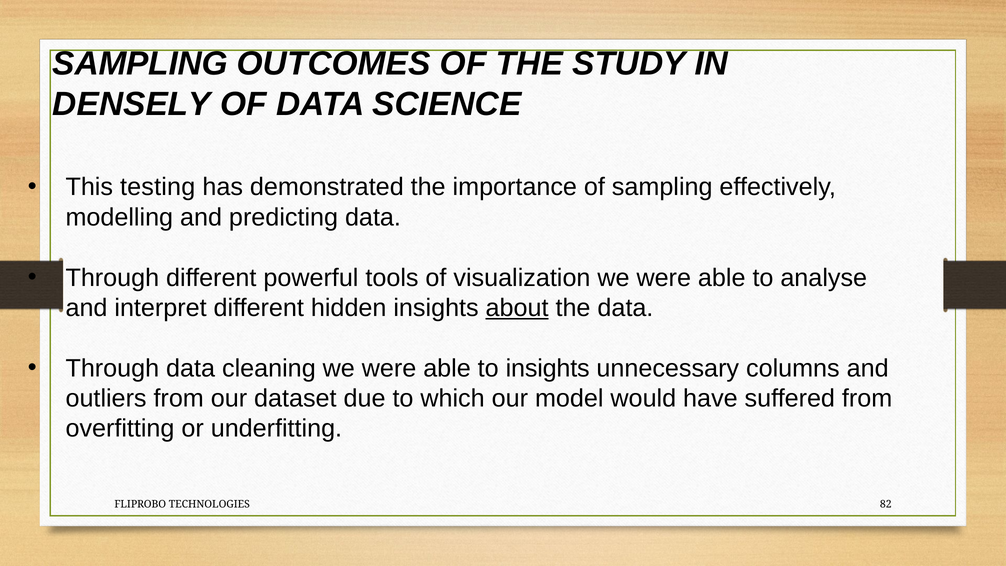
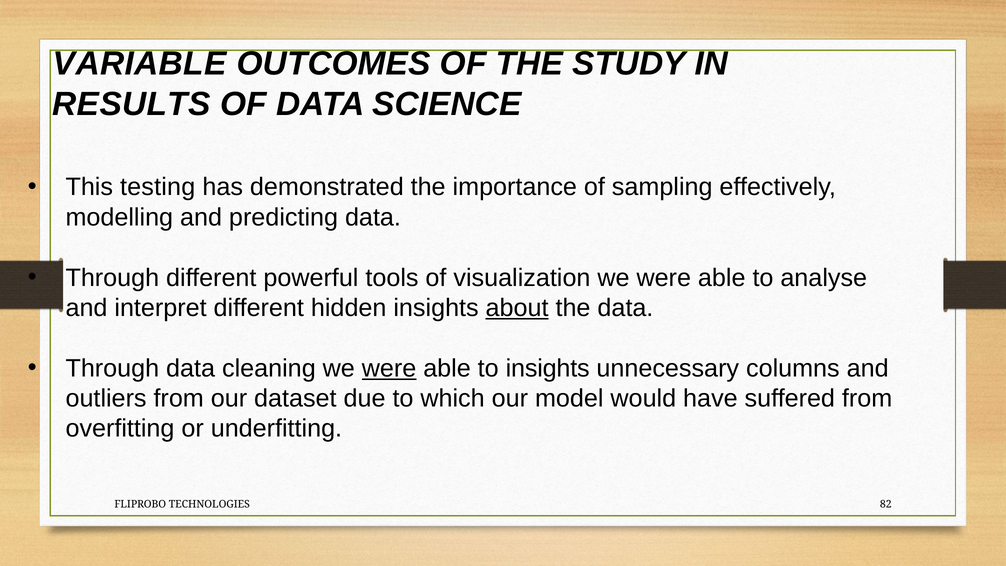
SAMPLING: SAMPLING -> VARIABLE (140, 64)
DENSELY: DENSELY -> RESULTS (131, 104)
were underline: none -> present (389, 368)
